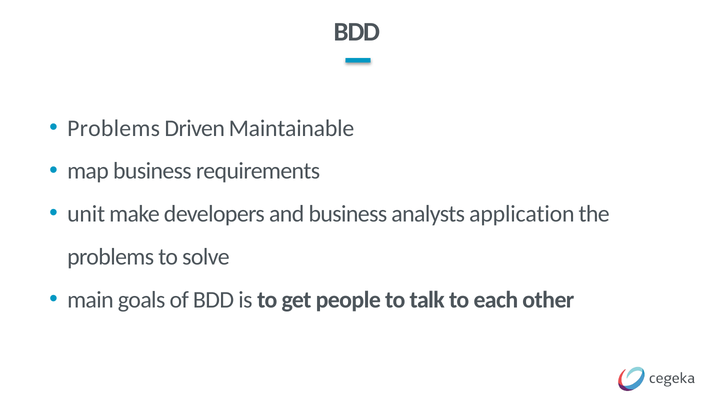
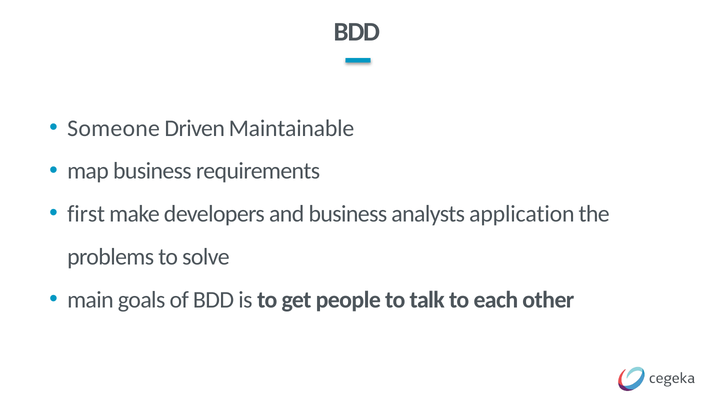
Problems: Problems -> Someone (114, 128)
unit: unit -> first (86, 214)
